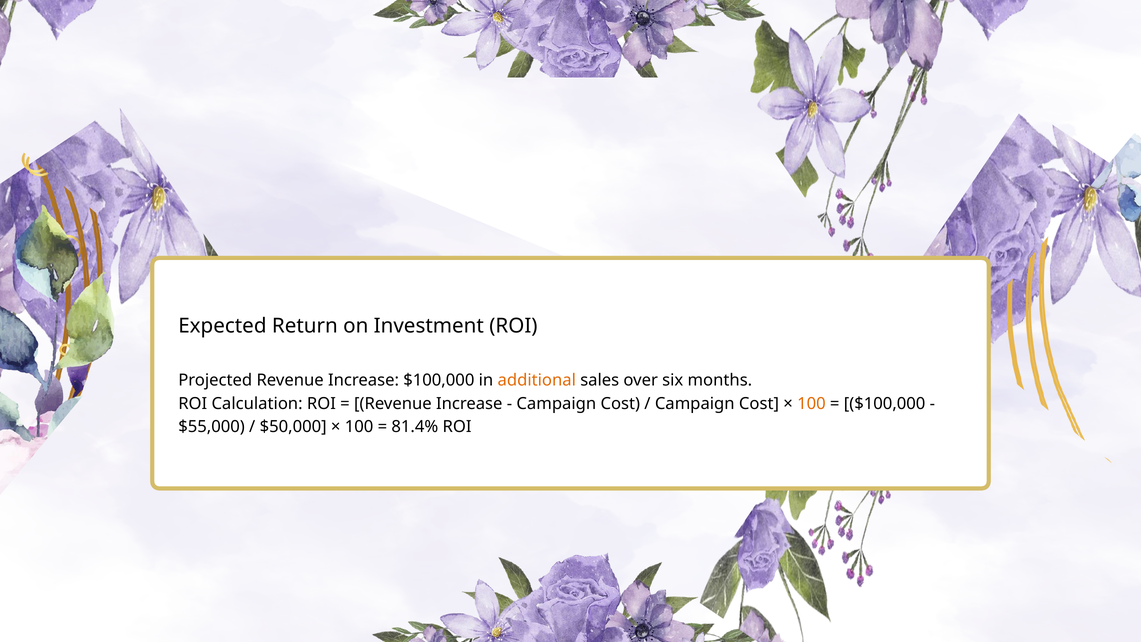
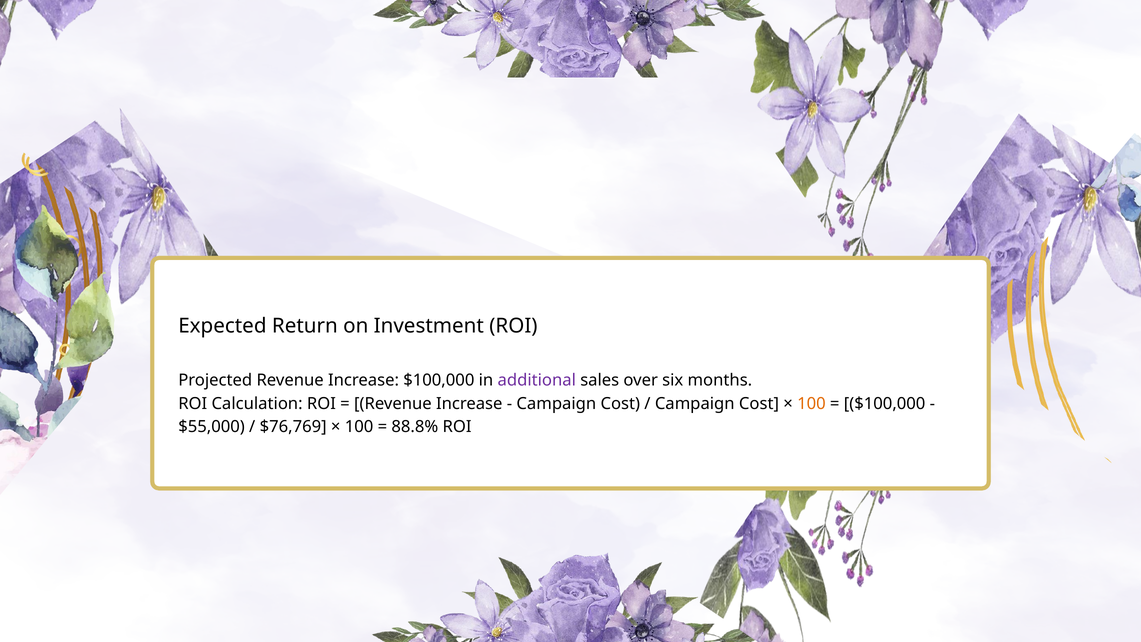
additional colour: orange -> purple (537, 380)
$50,000: $50,000 -> $76,769 (293, 427)
81.4%: 81.4% -> 88.8% (415, 427)
